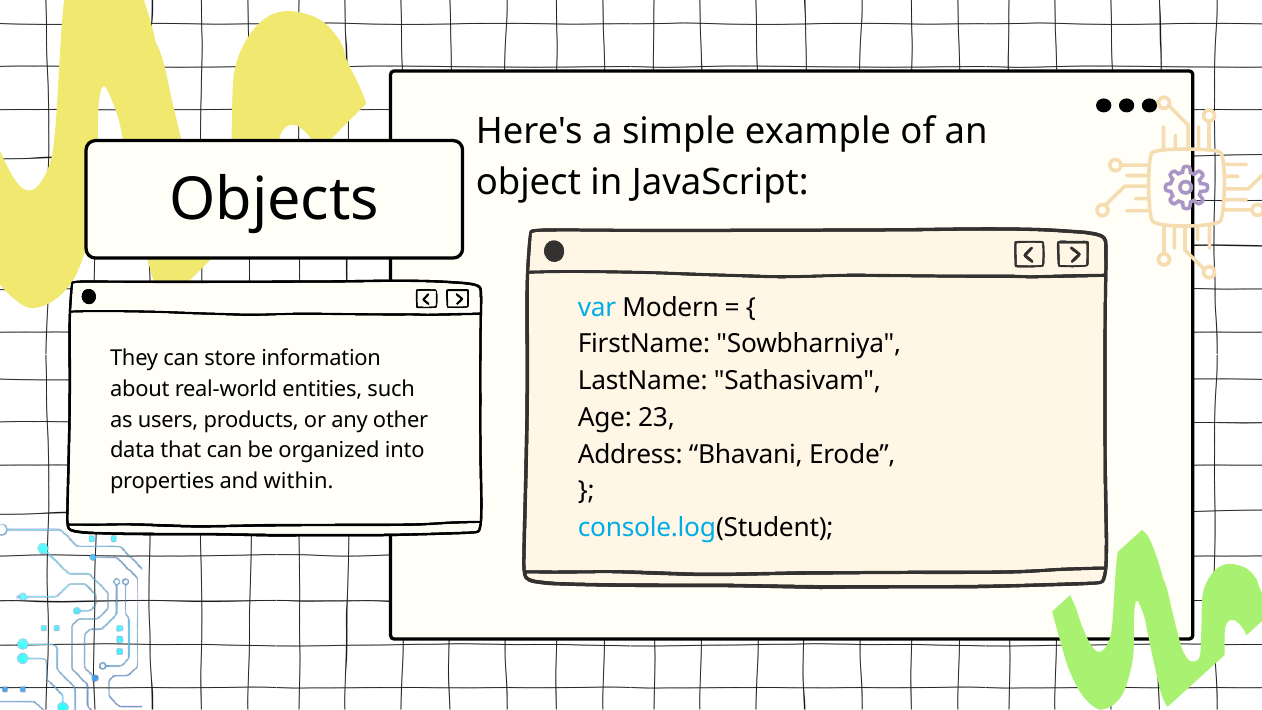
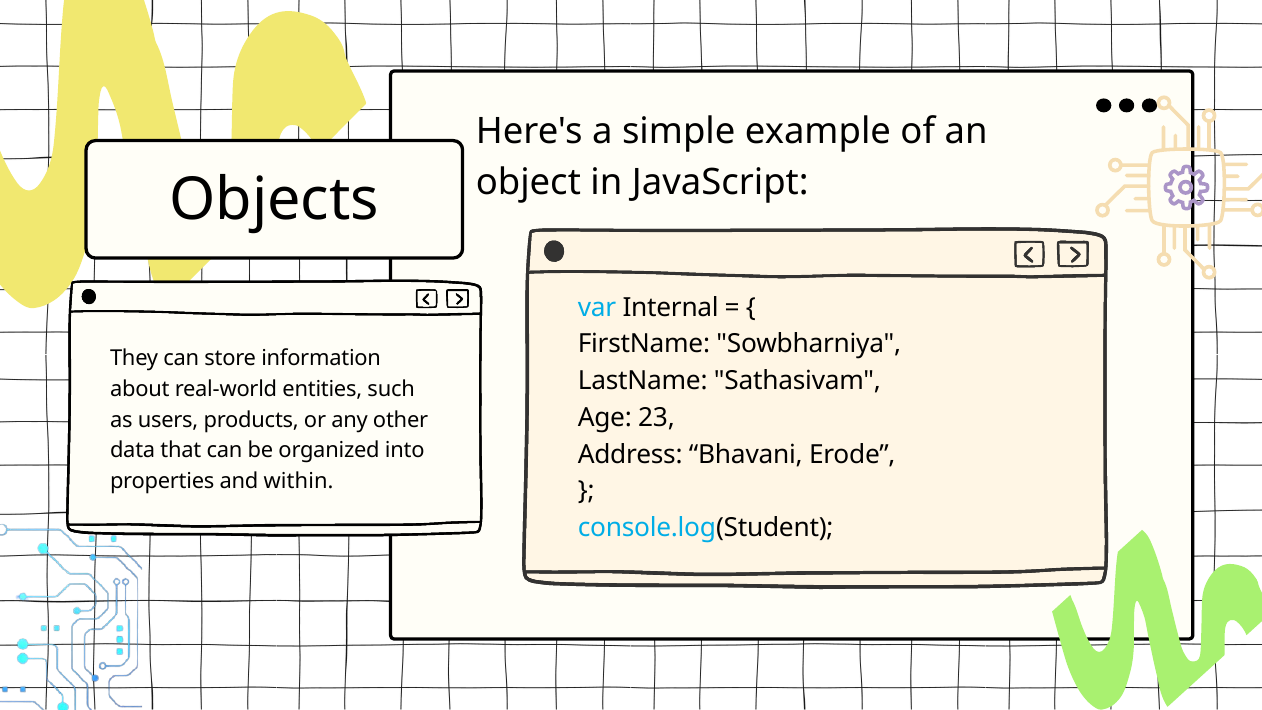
Modern: Modern -> Internal (671, 307)
